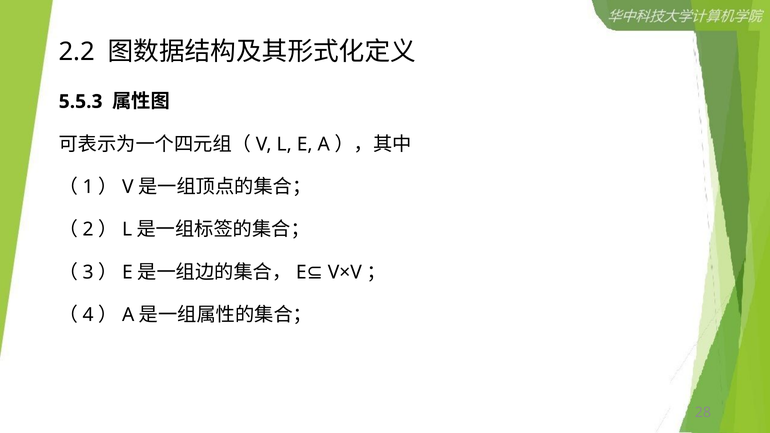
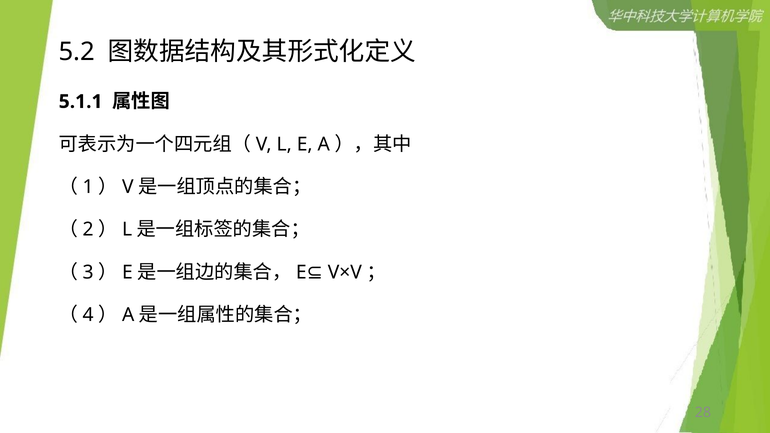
2.2: 2.2 -> 5.2 (77, 52)
5.5.3: 5.5.3 -> 5.1.1 (81, 102)
